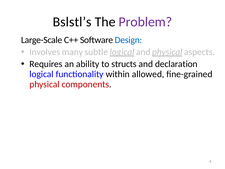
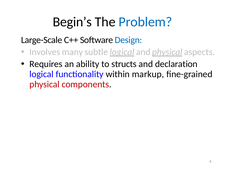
Bslstl’s: Bslstl’s -> Begin’s (72, 22)
Problem colour: purple -> blue (145, 22)
allowed: allowed -> markup (148, 74)
